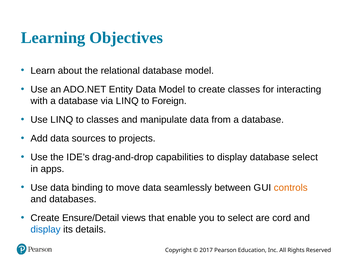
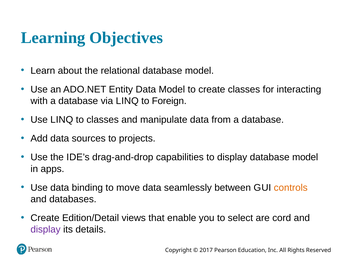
display database select: select -> model (305, 157)
Ensure/Detail: Ensure/Detail -> Edition/Detail (91, 218)
display colour: blue -> purple (46, 230)
